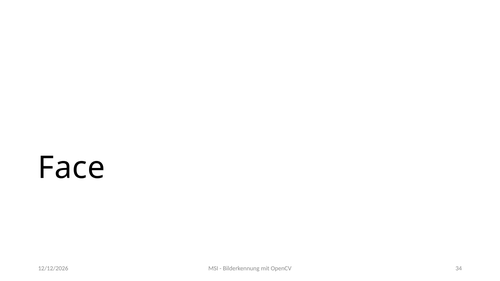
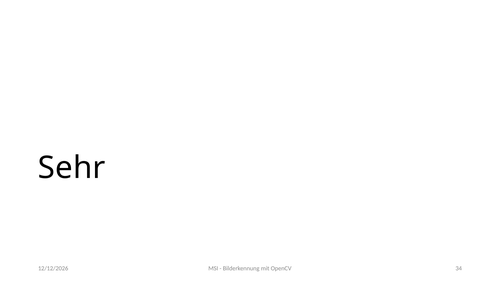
Face: Face -> Sehr (72, 168)
